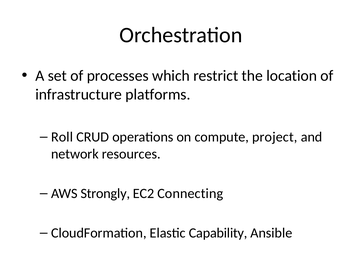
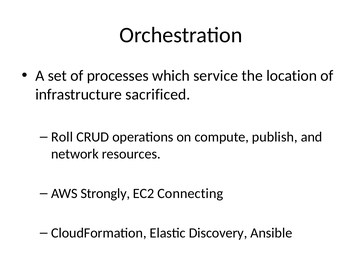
restrict: restrict -> service (216, 76)
platforms: platforms -> sacrificed (158, 94)
project: project -> publish (275, 137)
Capability: Capability -> Discovery (218, 233)
